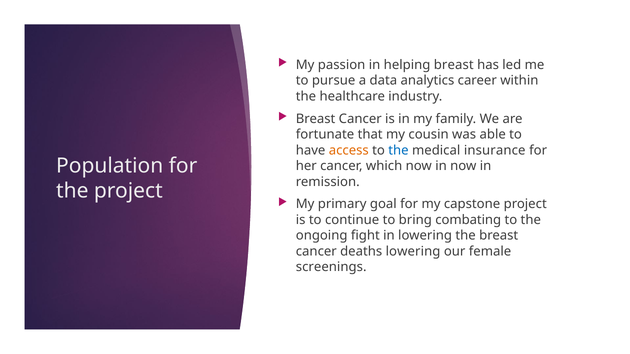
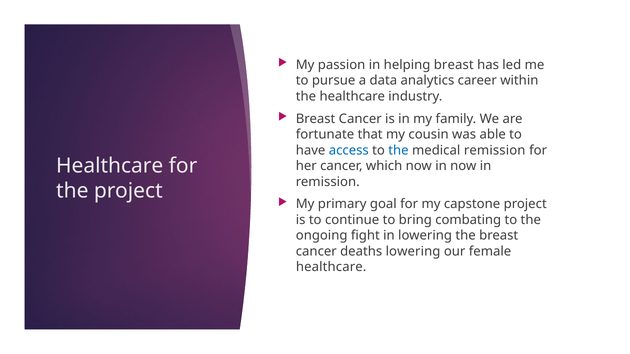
access colour: orange -> blue (349, 150)
medical insurance: insurance -> remission (495, 150)
Population: Population -> Healthcare (110, 166)
screenings: screenings -> healthcare (331, 267)
